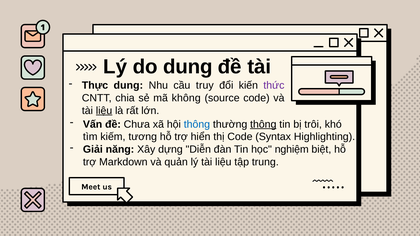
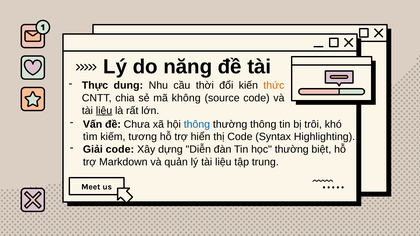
do dung: dung -> năng (188, 67)
truy: truy -> thời (205, 86)
thức colour: purple -> orange (274, 86)
thông underline: present -> none (263, 124)
Giải năng: năng -> code (120, 150)
học nghiệm: nghiệm -> thường (292, 150)
